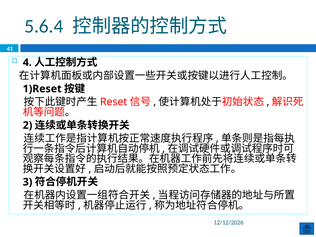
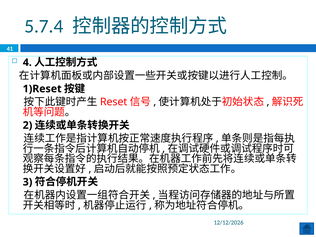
5.6.4: 5.6.4 -> 5.7.4 (44, 26)
